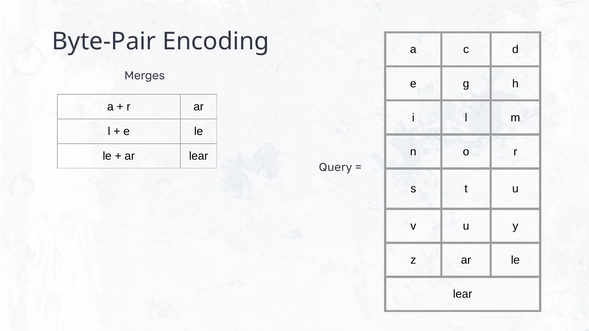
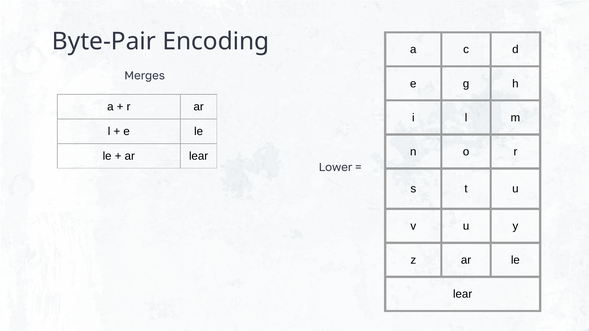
Query: Query -> Lower (336, 168)
